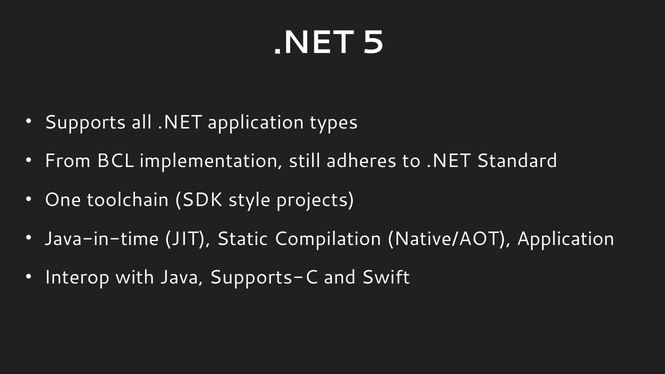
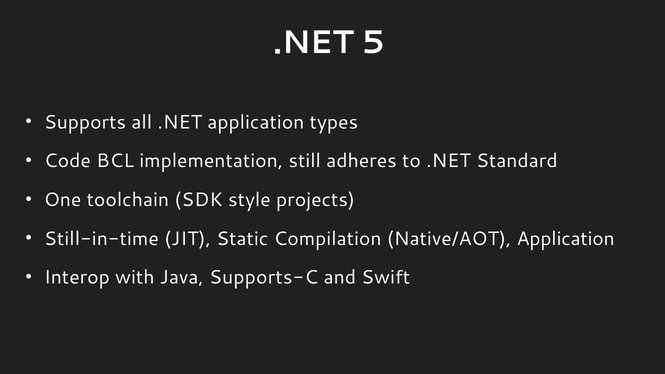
From: From -> Code (67, 161)
Java-in-time: Java-in-time -> Still-in-time (101, 239)
